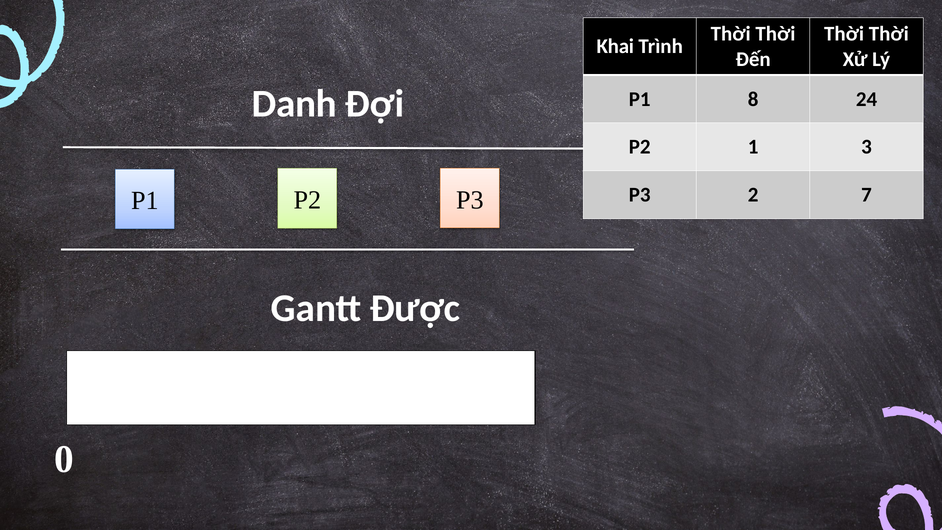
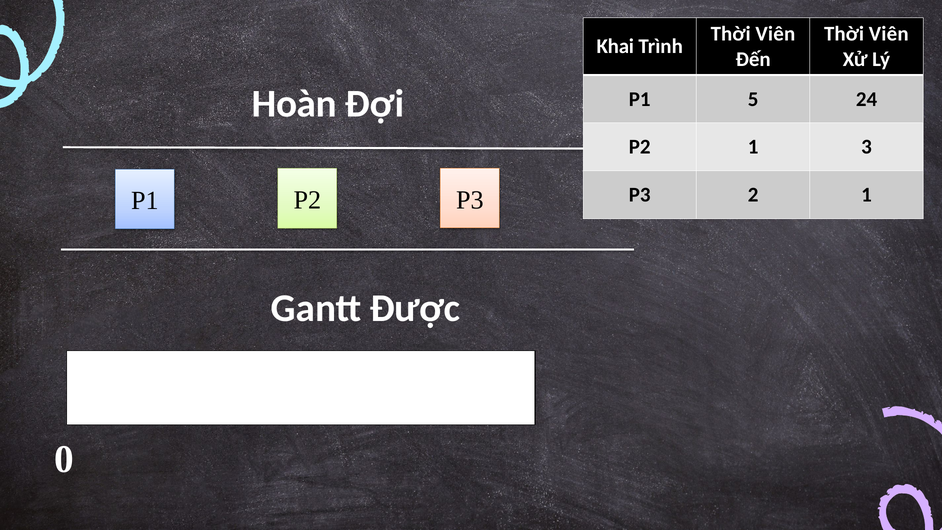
Thời: Thời -> Viên (775, 34)
Thời: Thời -> Viên (889, 34)
Danh: Danh -> Hoàn (294, 104)
8: 8 -> 5 (753, 99)
2 7: 7 -> 1 (867, 195)
